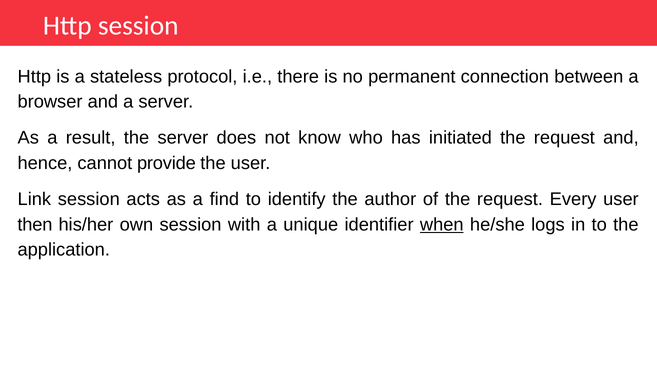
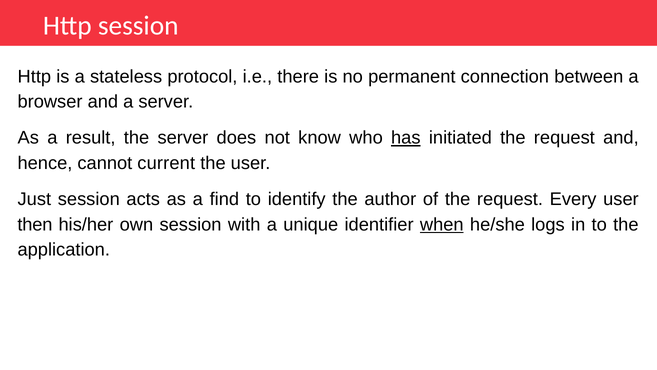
has underline: none -> present (406, 138)
provide: provide -> current (166, 163)
Link: Link -> Just (34, 199)
